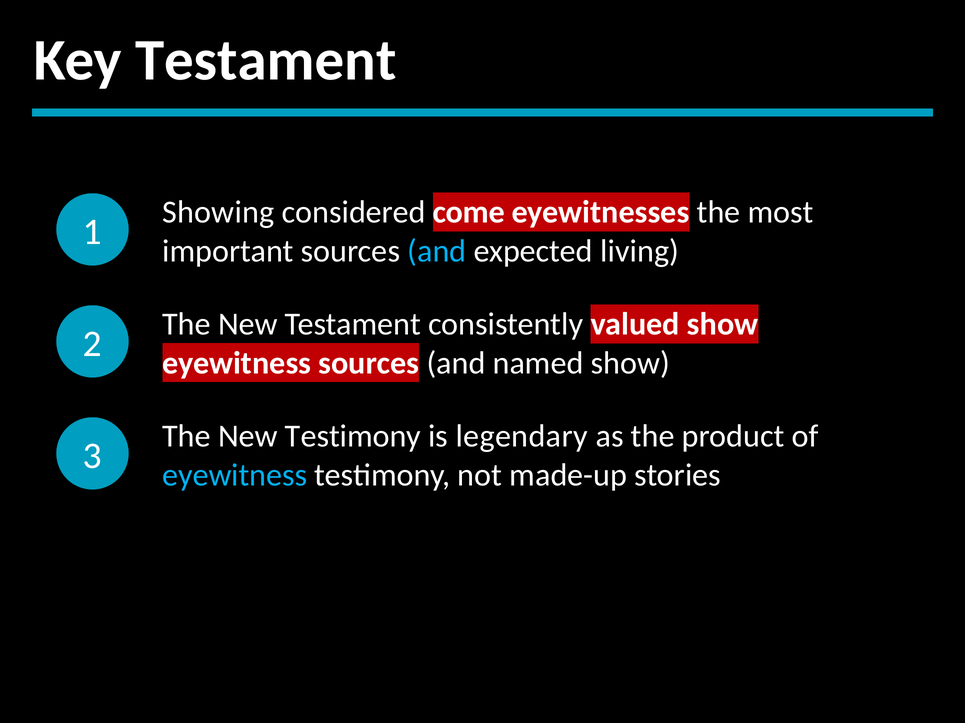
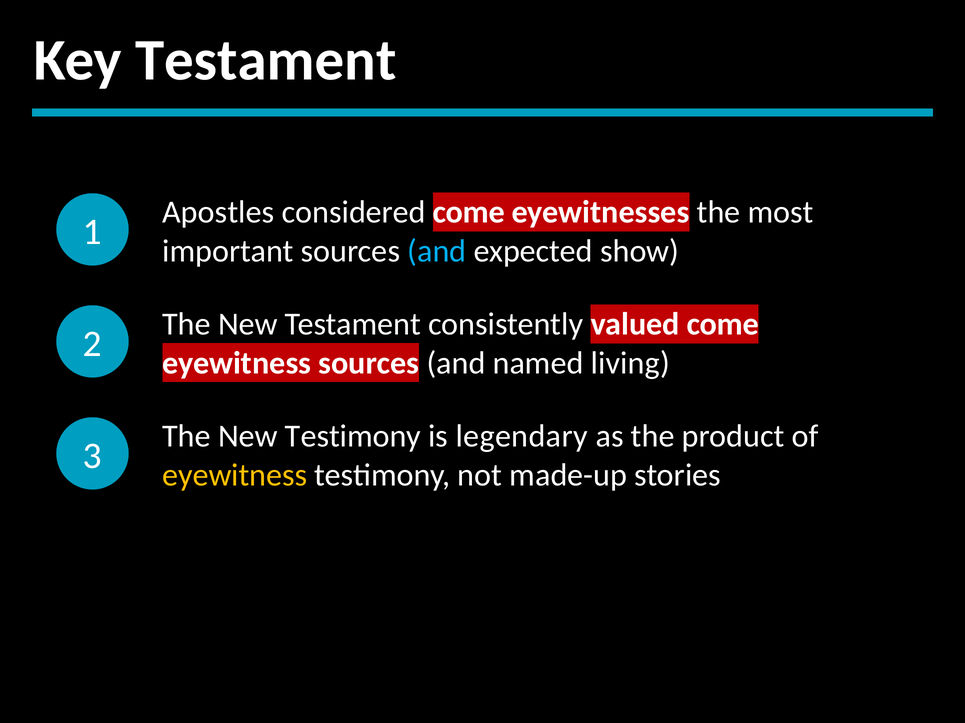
Showing: Showing -> Apostles (218, 213)
living: living -> show (640, 251)
valued show: show -> come (723, 325)
named show: show -> living (630, 363)
eyewitness colour: light blue -> yellow (235, 475)
